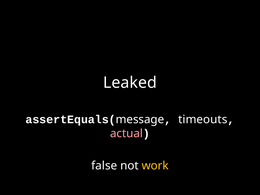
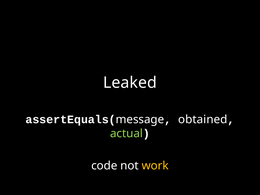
timeouts: timeouts -> obtained (203, 120)
actual colour: pink -> light green (127, 133)
false: false -> code (104, 166)
